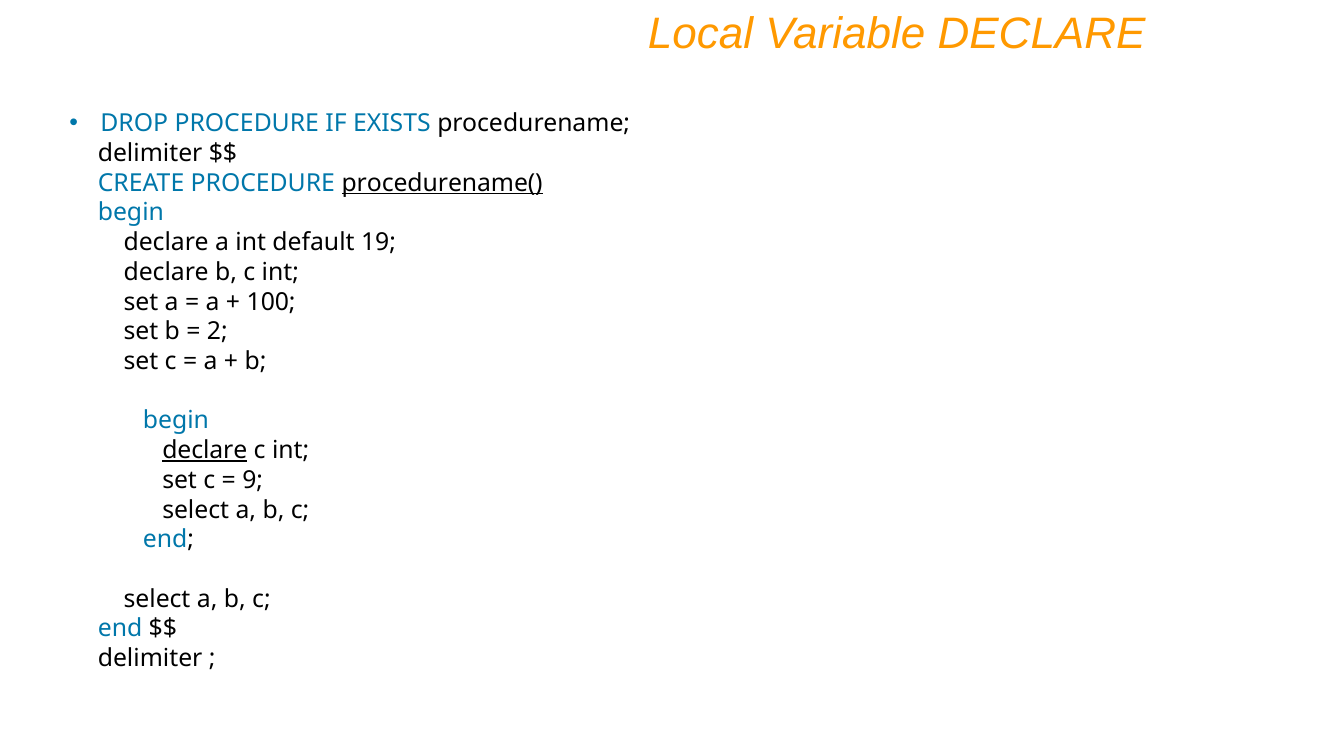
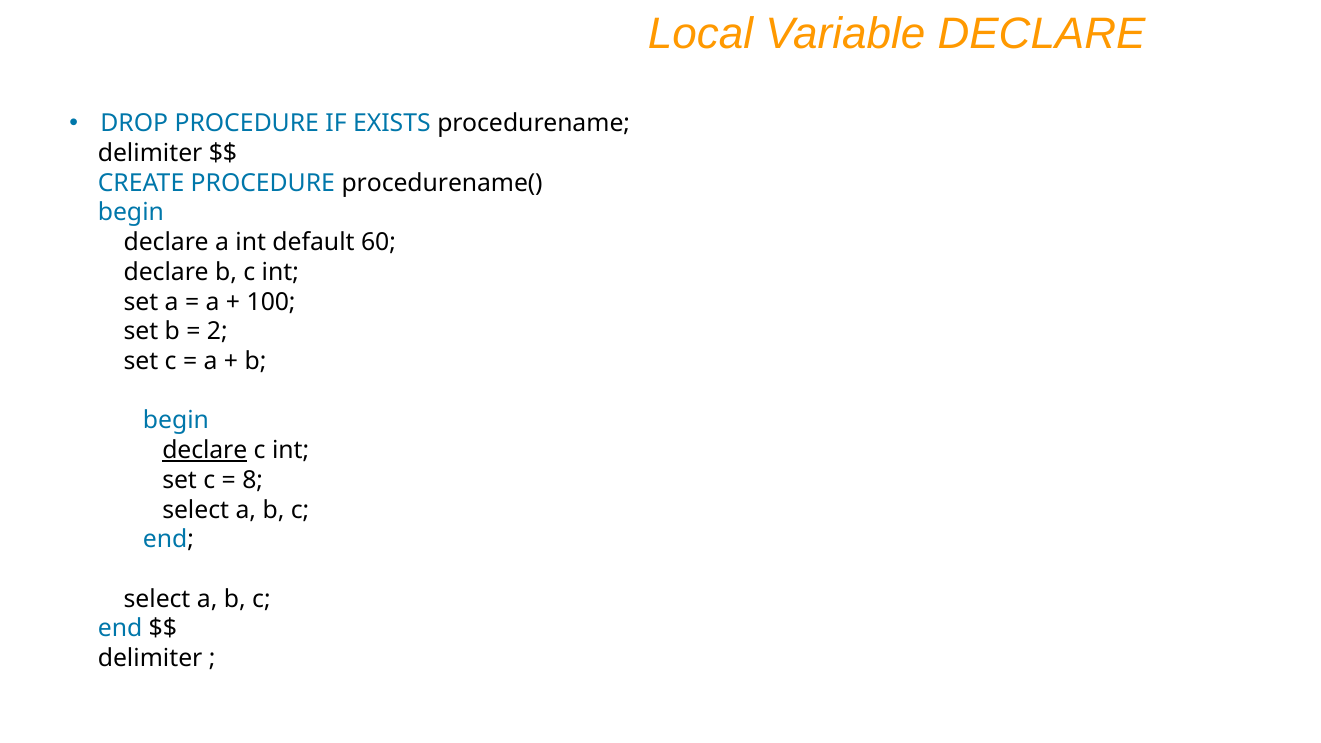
procedurename( underline: present -> none (442, 183)
19: 19 -> 60 (379, 242)
9: 9 -> 8 (253, 480)
